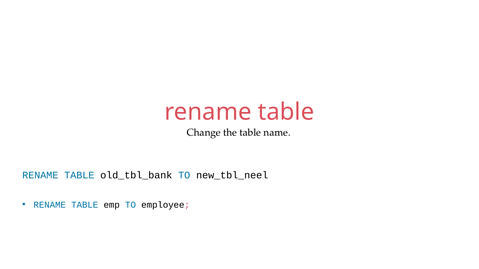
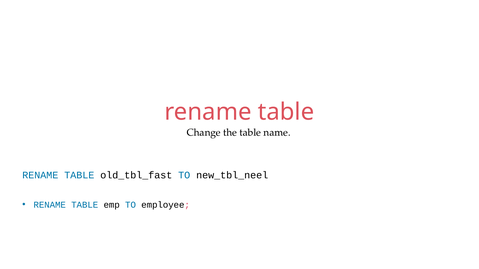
old_tbl_bank: old_tbl_bank -> old_tbl_fast (136, 176)
